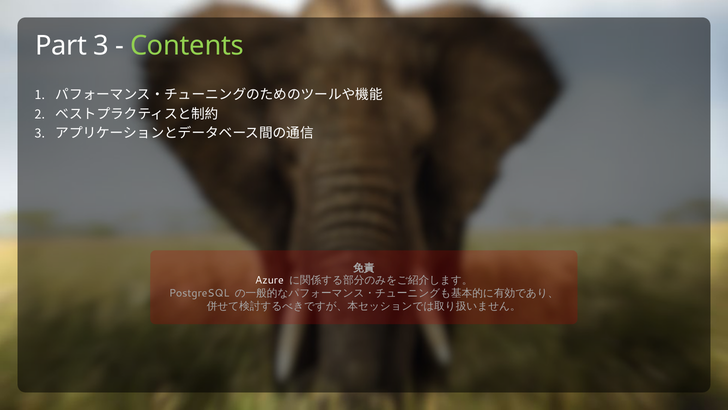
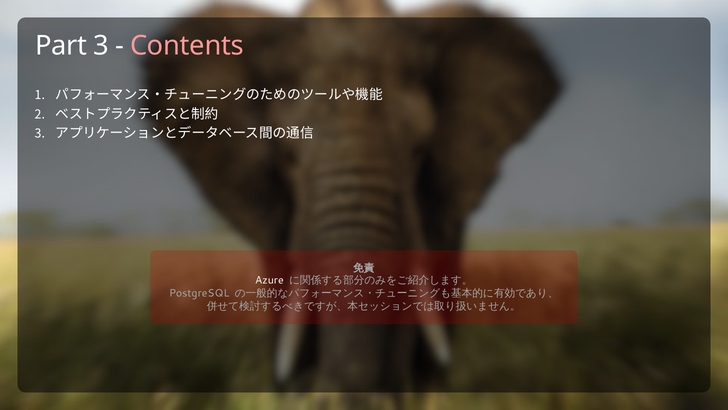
Contents colour: light green -> pink (187, 46)
